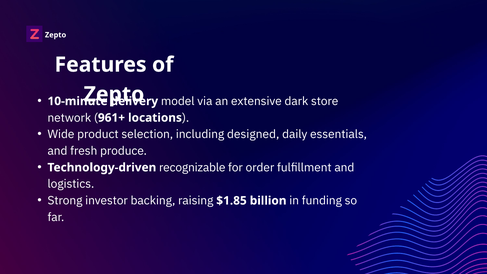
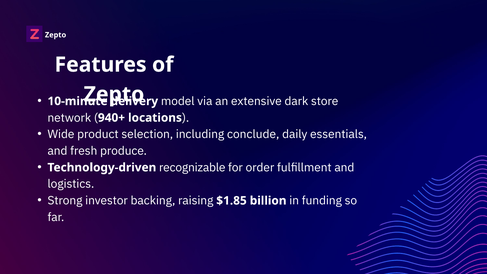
961+: 961+ -> 940+ (111, 118)
designed: designed -> conclude (253, 134)
